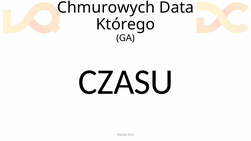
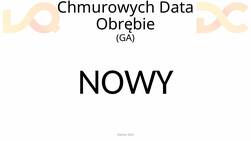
Którego: Którego -> Obrębie (126, 24)
CZASU: CZASU -> NOWY (126, 82)
